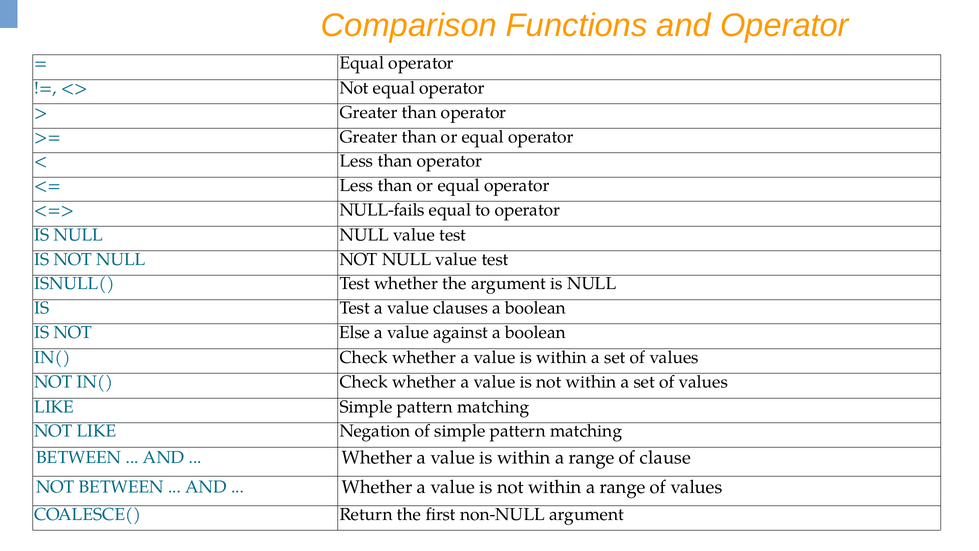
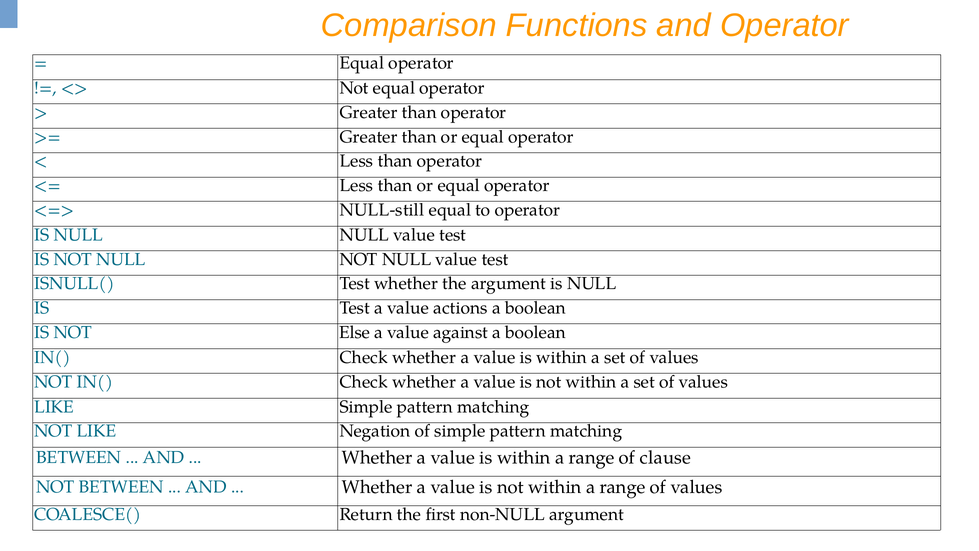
NULL-fails: NULL-fails -> NULL-still (382, 210)
clauses: clauses -> actions (460, 308)
